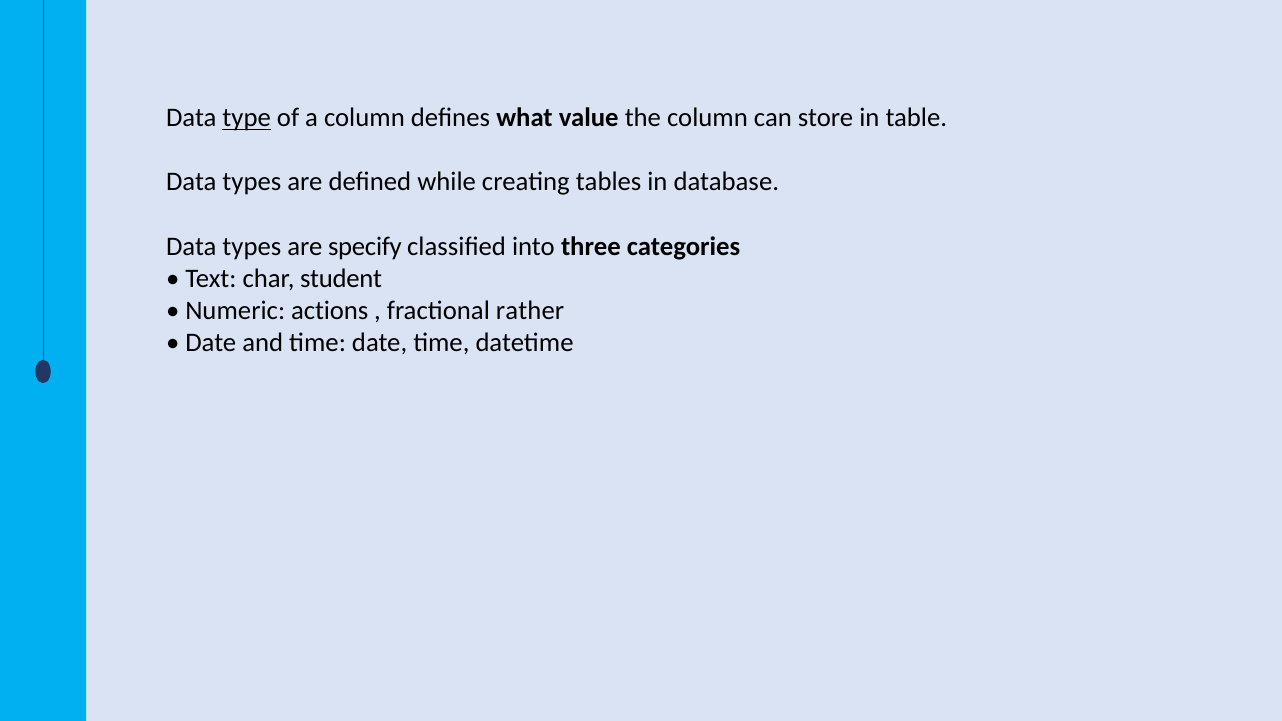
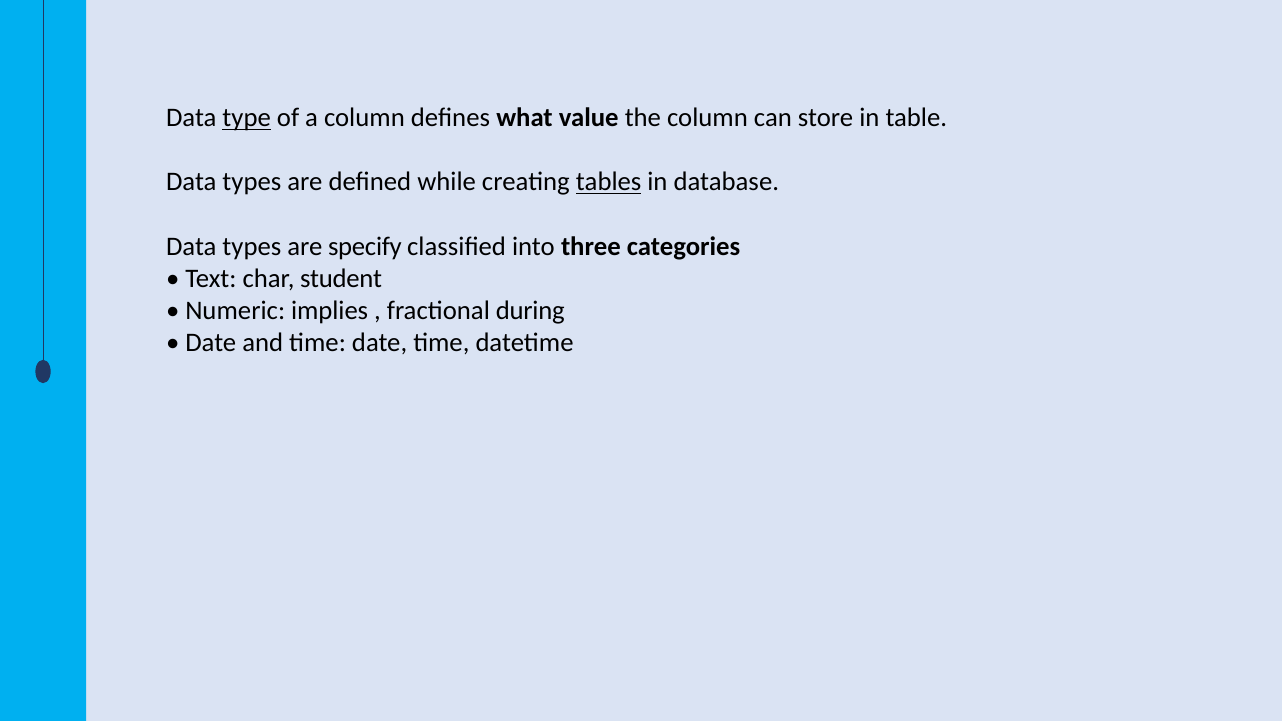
tables underline: none -> present (609, 182)
actions: actions -> implies (330, 310)
rather: rather -> during (530, 310)
